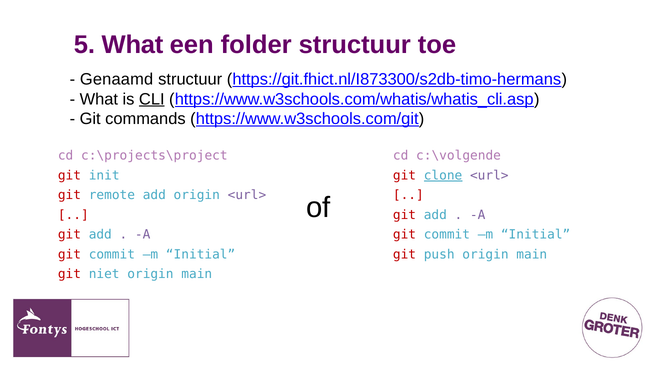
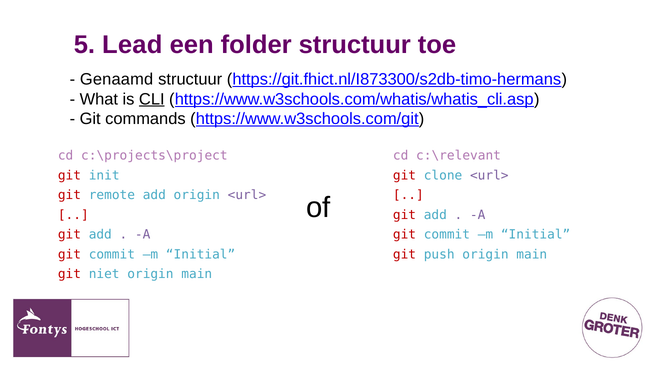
5 What: What -> Lead (132, 45)
c:\volgende: c:\volgende -> c:\relevant (459, 156)
clone underline: present -> none (443, 176)
